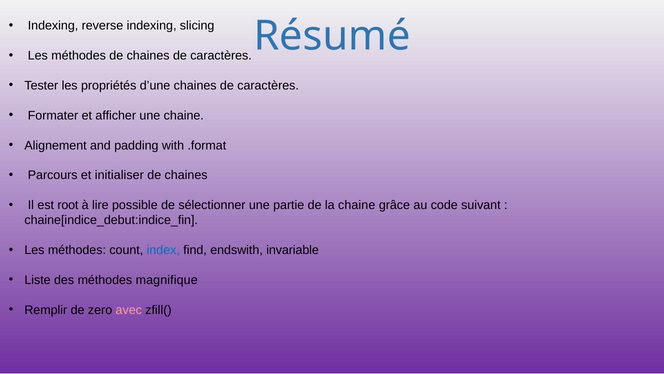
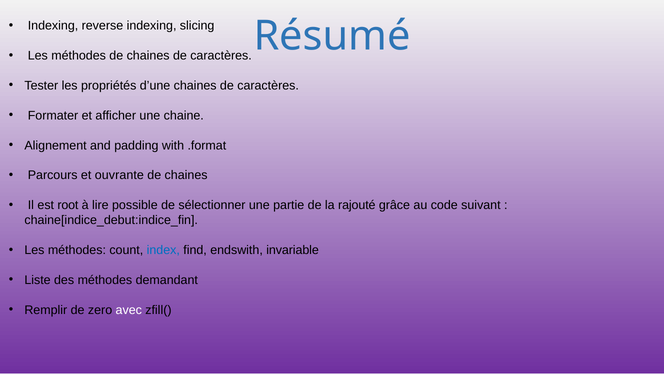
initialiser: initialiser -> ouvrante (119, 175)
la chaine: chaine -> rajouté (357, 205)
magnifique: magnifique -> demandant (167, 280)
avec colour: pink -> white (129, 310)
